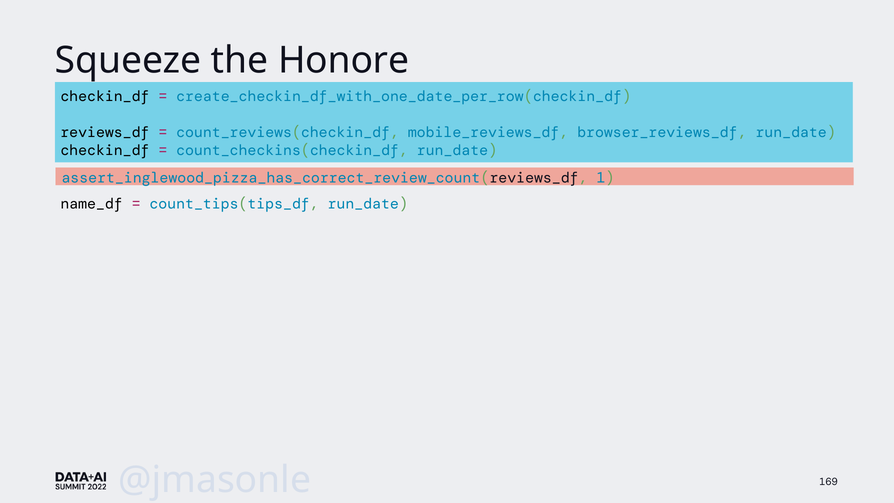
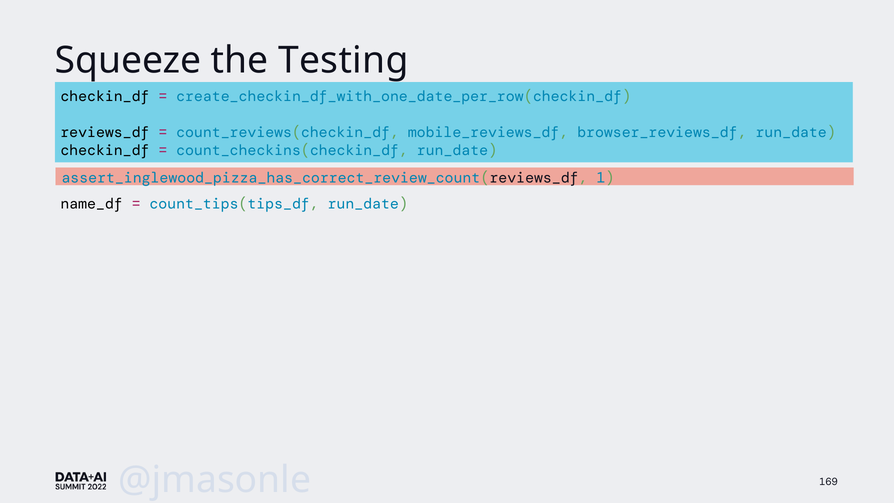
Honore: Honore -> Testing (343, 60)
